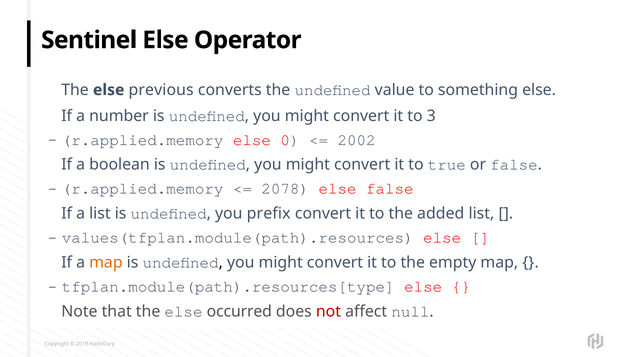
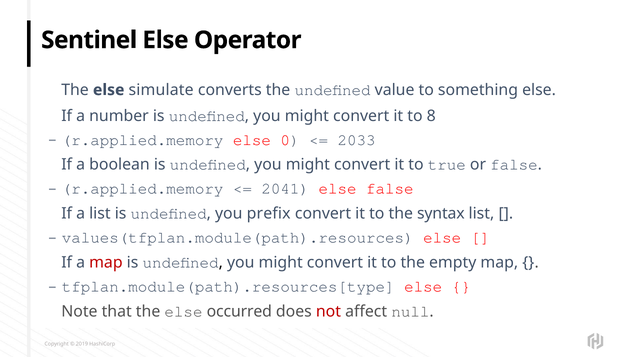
previous: previous -> simulate (161, 90)
3: 3 -> 8 (431, 116)
2002: 2002 -> 2033 (357, 140)
2078: 2078 -> 2041 (285, 189)
added: added -> syntax (441, 213)
map colour: orange -> red (106, 262)
